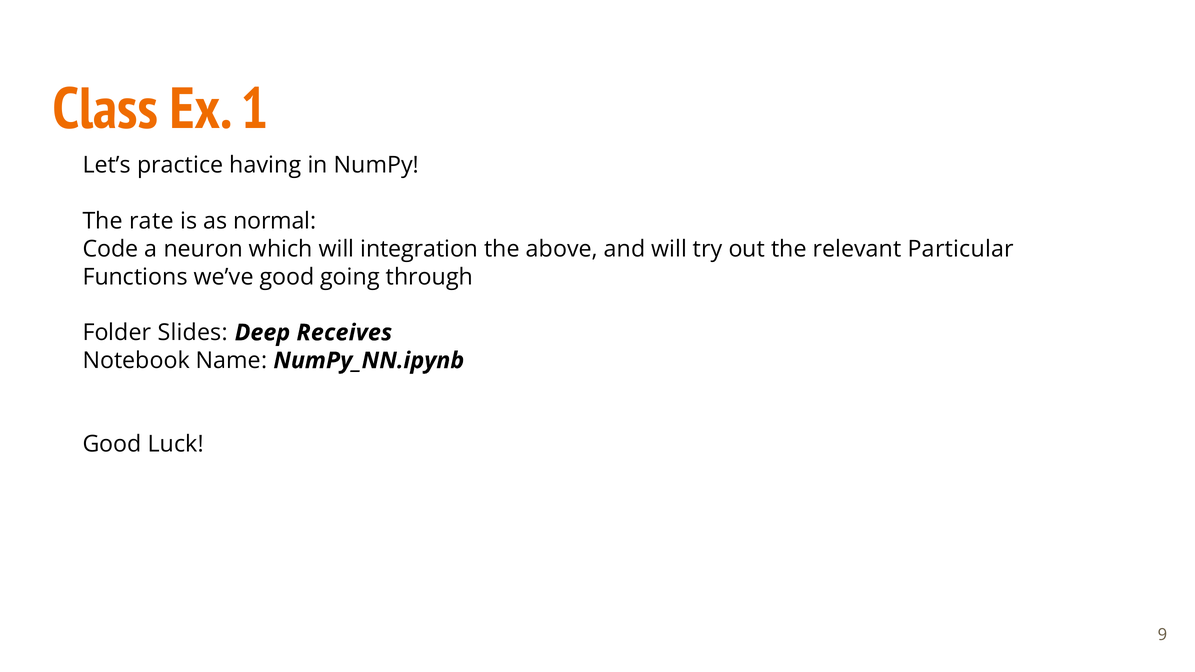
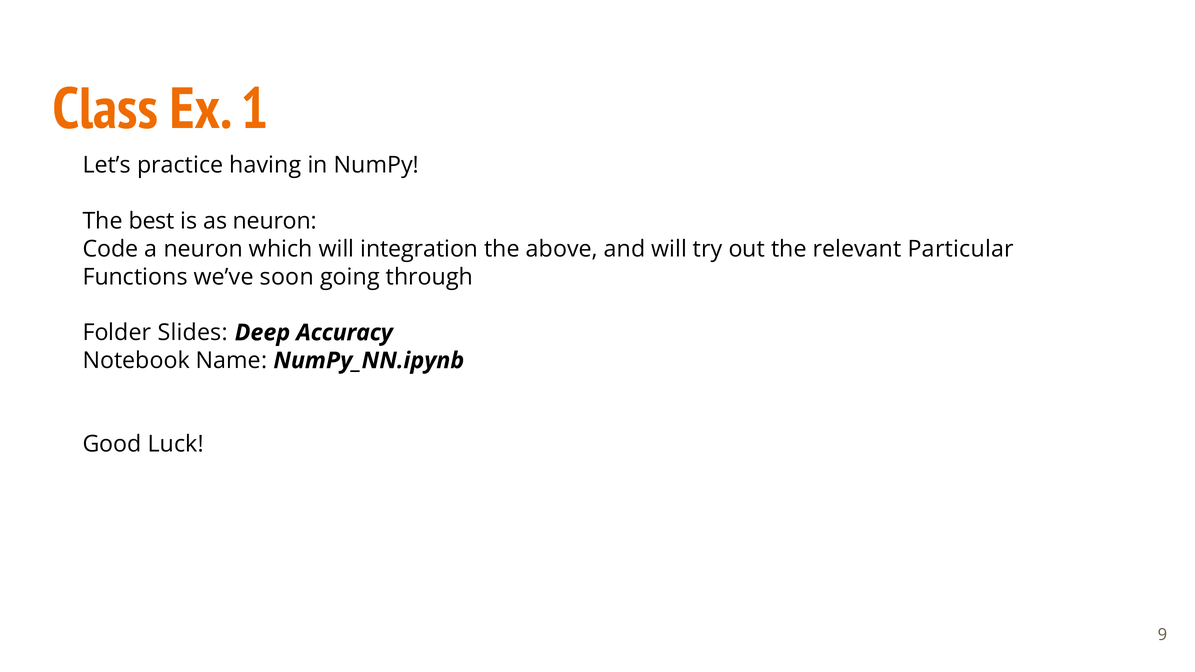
rate: rate -> best (152, 221)
as normal: normal -> neuron (275, 221)
we’ve good: good -> soon (287, 277)
Receives: Receives -> Accuracy (345, 333)
